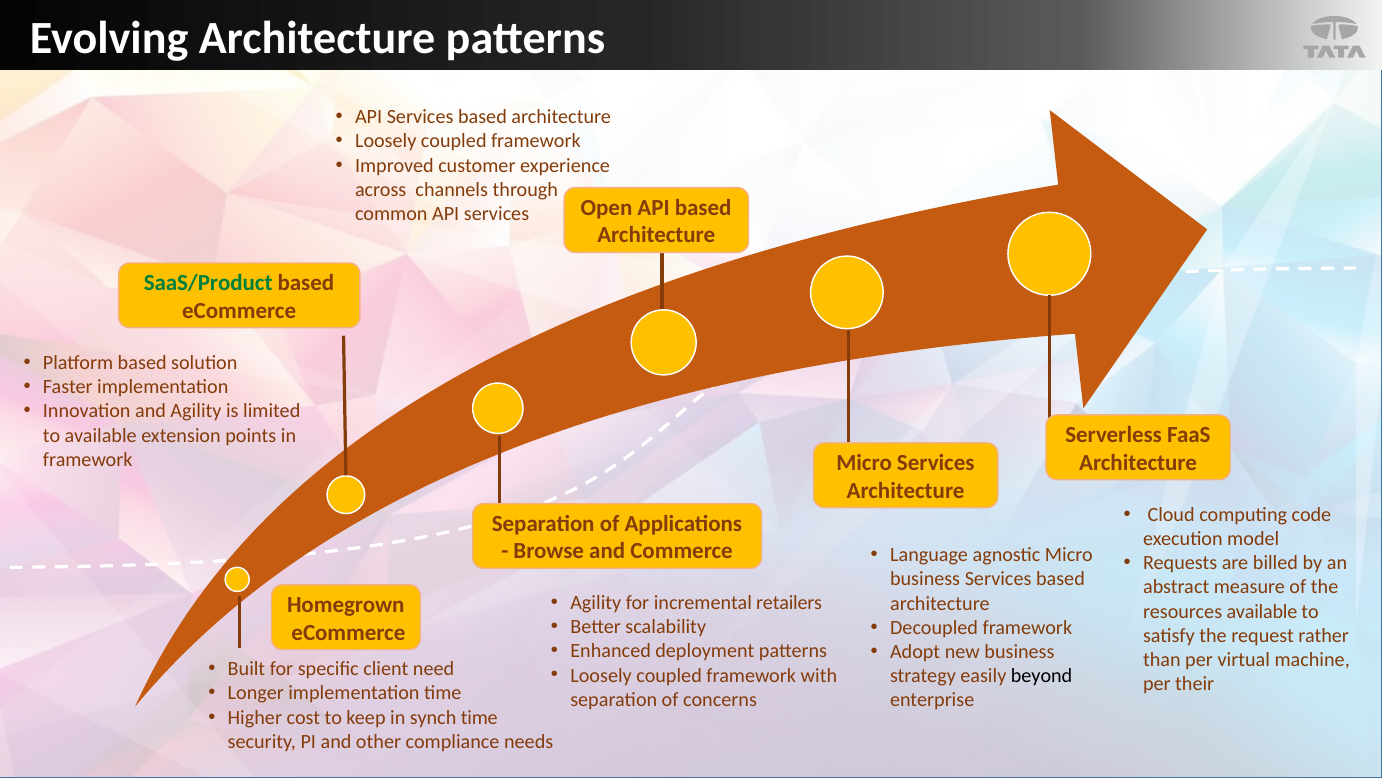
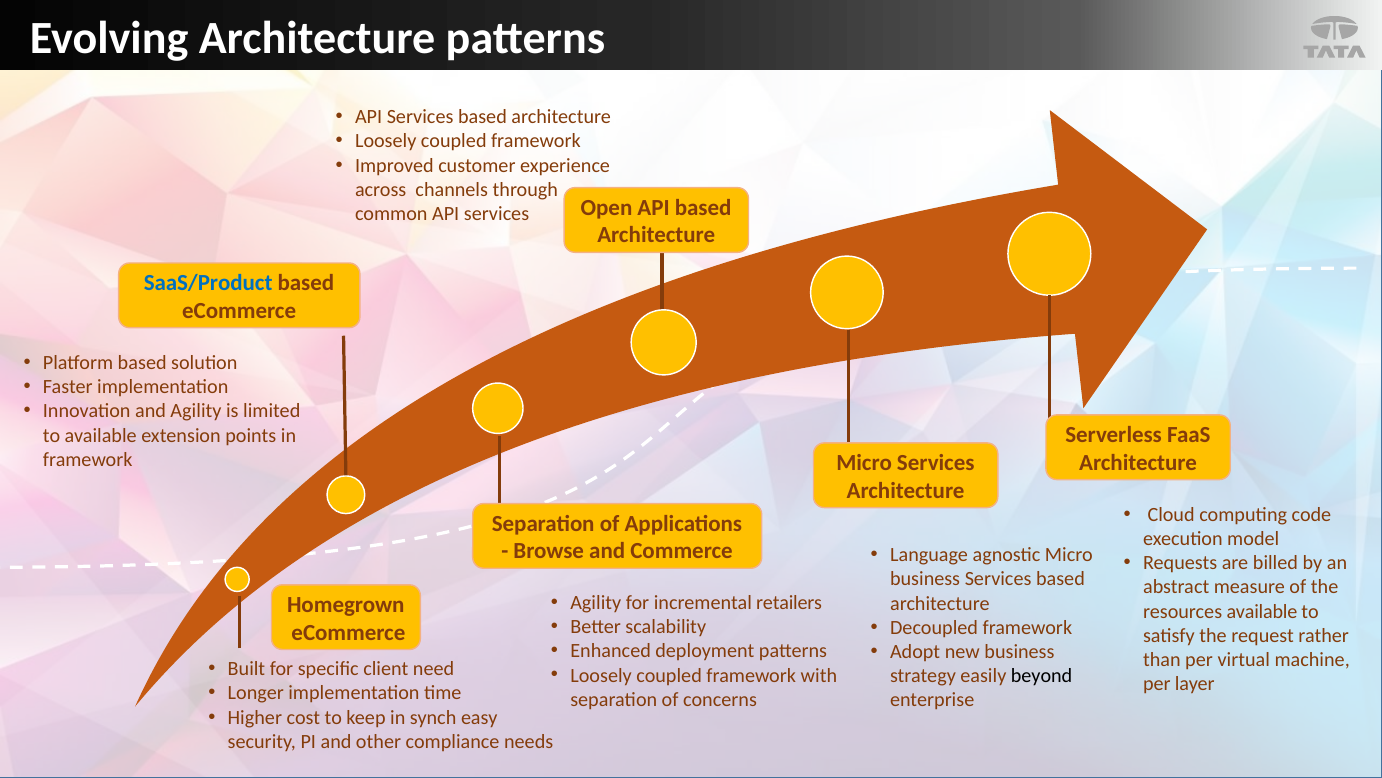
SaaS/Product colour: green -> blue (208, 283)
their: their -> layer (1195, 683)
synch time: time -> easy (479, 717)
